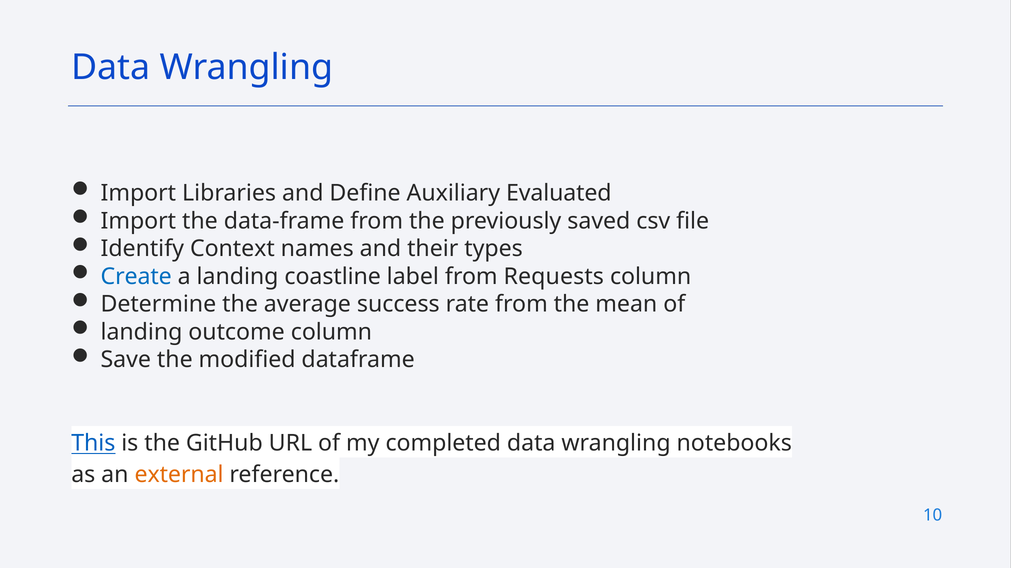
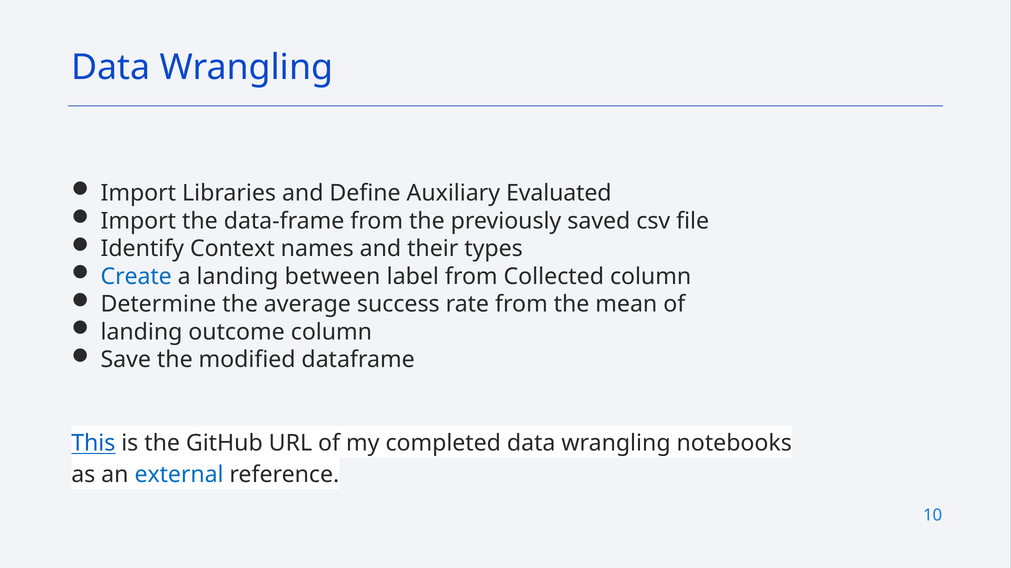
coastline: coastline -> between (333, 277)
Requests: Requests -> Collected (554, 277)
external colour: orange -> blue (179, 475)
